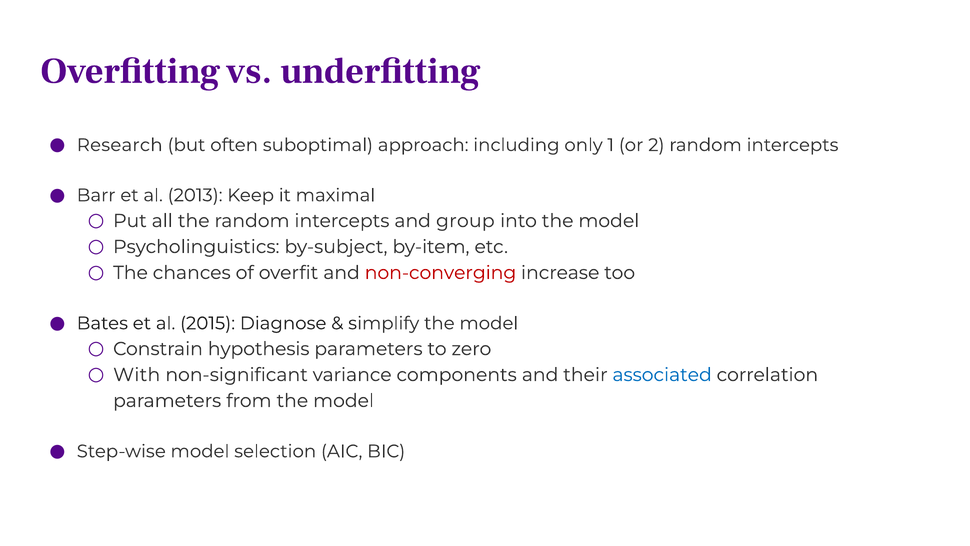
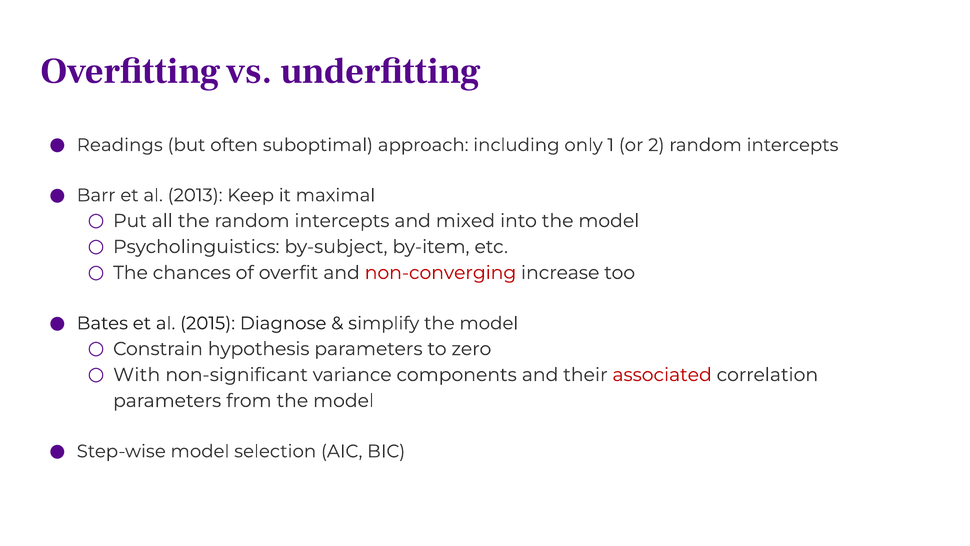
Research: Research -> Readings (120, 145)
group: group -> mixed (465, 221)
associated colour: blue -> red (662, 375)
